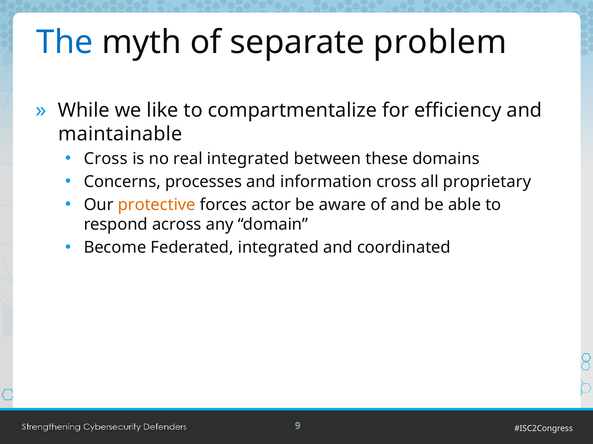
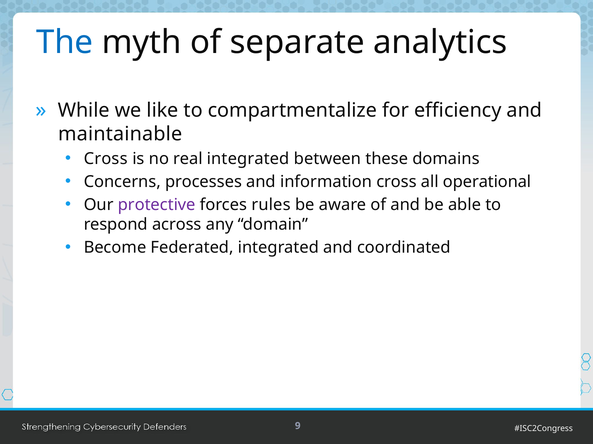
problem: problem -> analytics (440, 42)
proprietary: proprietary -> operational (487, 182)
protective colour: orange -> purple (157, 205)
actor: actor -> rules (271, 205)
